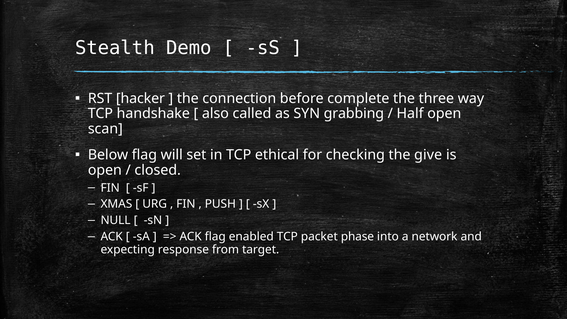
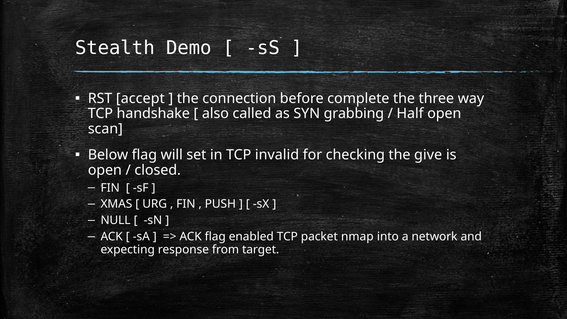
hacker: hacker -> accept (140, 98)
ethical: ethical -> invalid (277, 155)
phase: phase -> nmap (357, 237)
